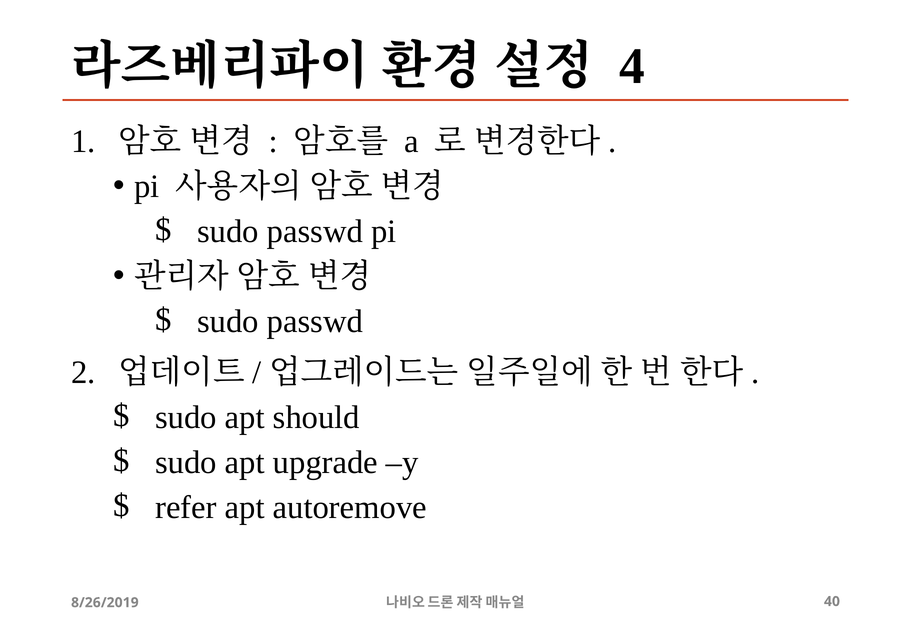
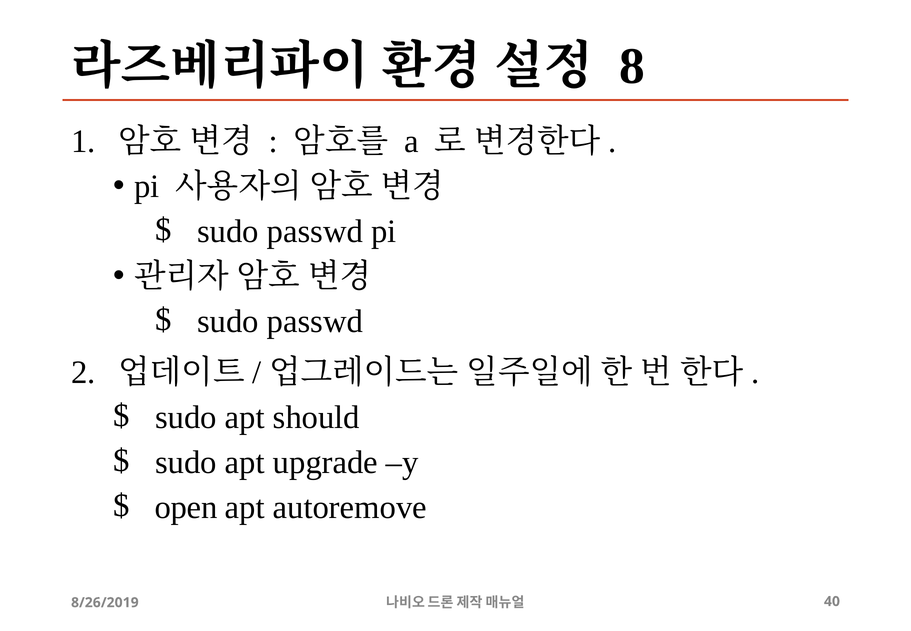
4: 4 -> 8 (632, 66)
refer: refer -> open (186, 507)
